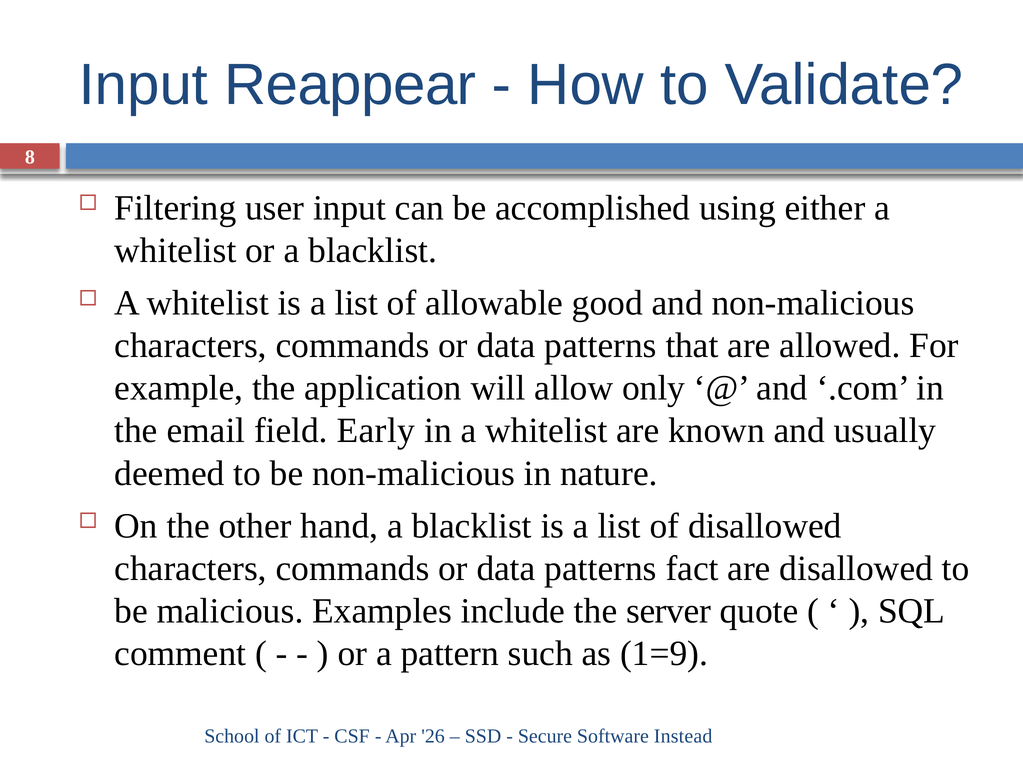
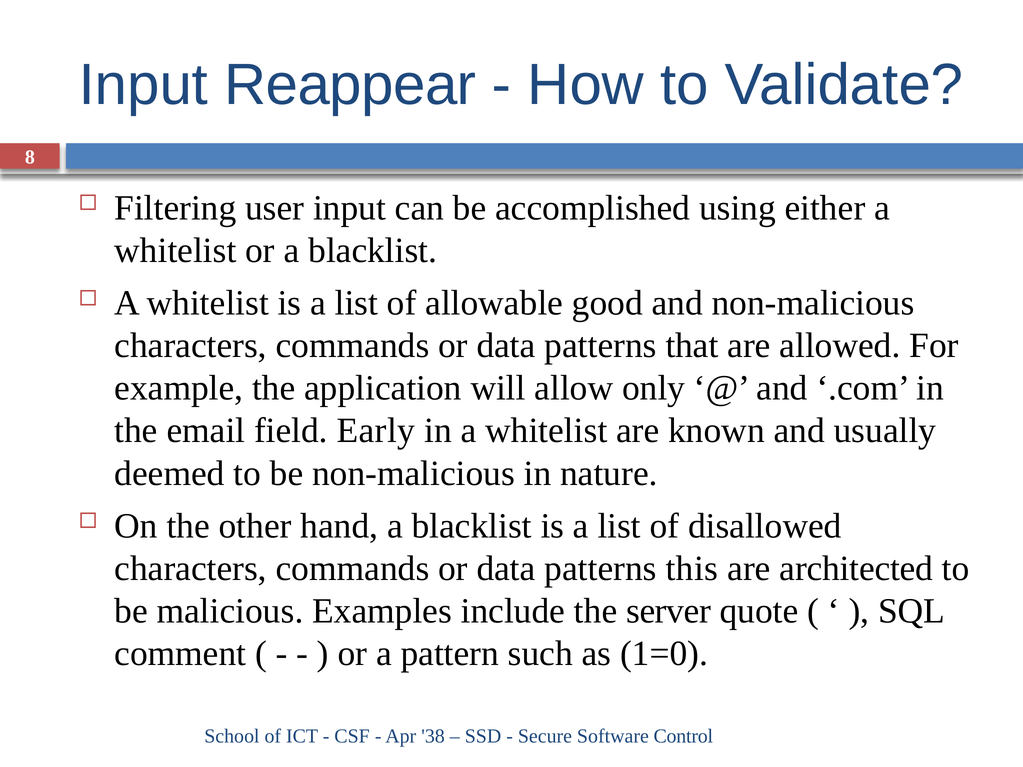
fact: fact -> this (692, 569)
are disallowed: disallowed -> architected (856, 569)
1=9: 1=9 -> 1=0 (664, 654)
26: 26 -> 38 (433, 737)
Instead: Instead -> Control (683, 737)
